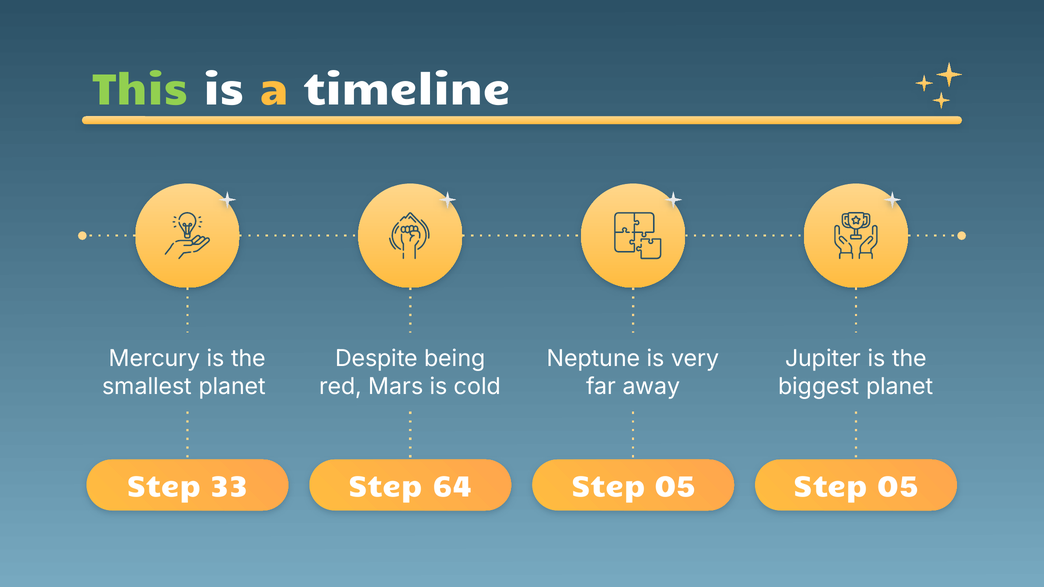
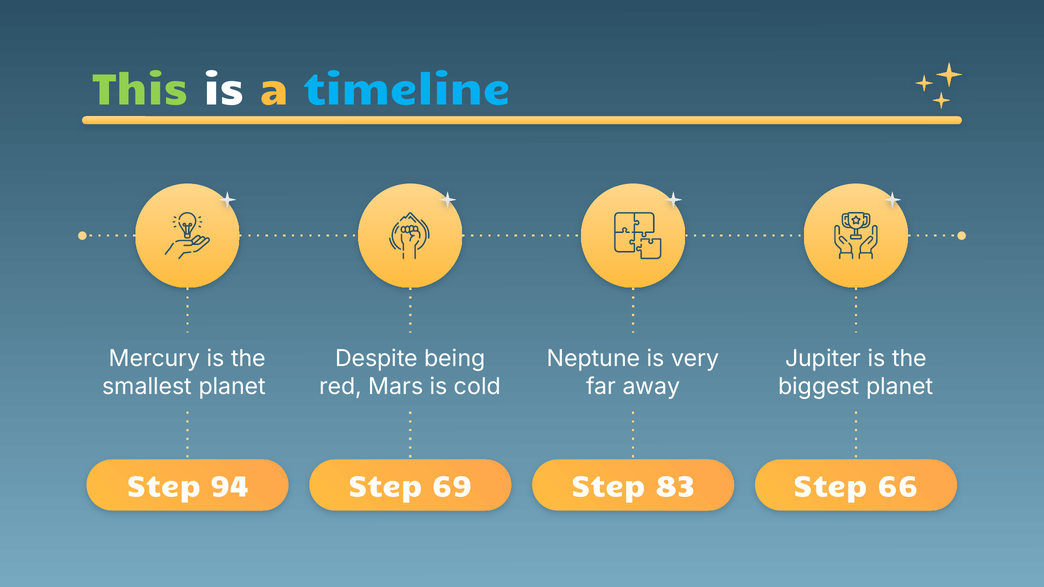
timeline colour: white -> light blue (407, 90)
33: 33 -> 94 (230, 487)
64: 64 -> 69 (452, 487)
05: 05 -> 83 (675, 487)
05: 05 -> 66 (898, 487)
